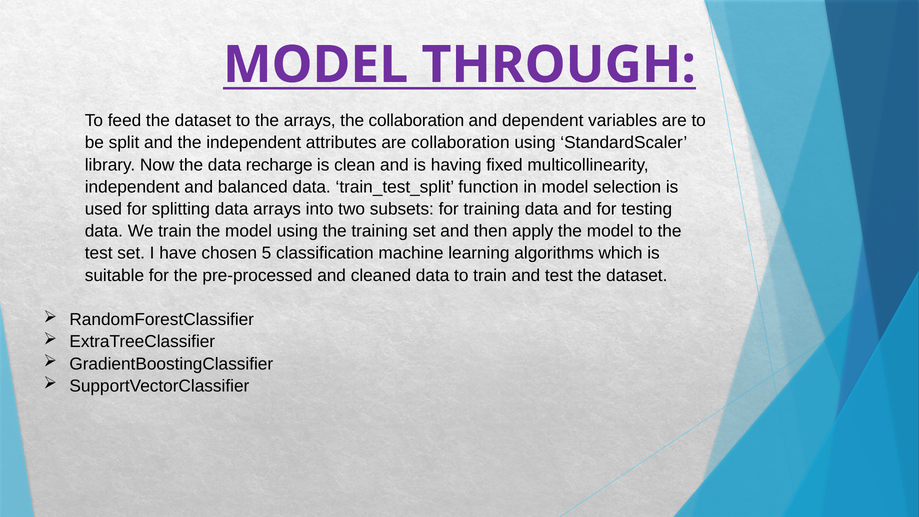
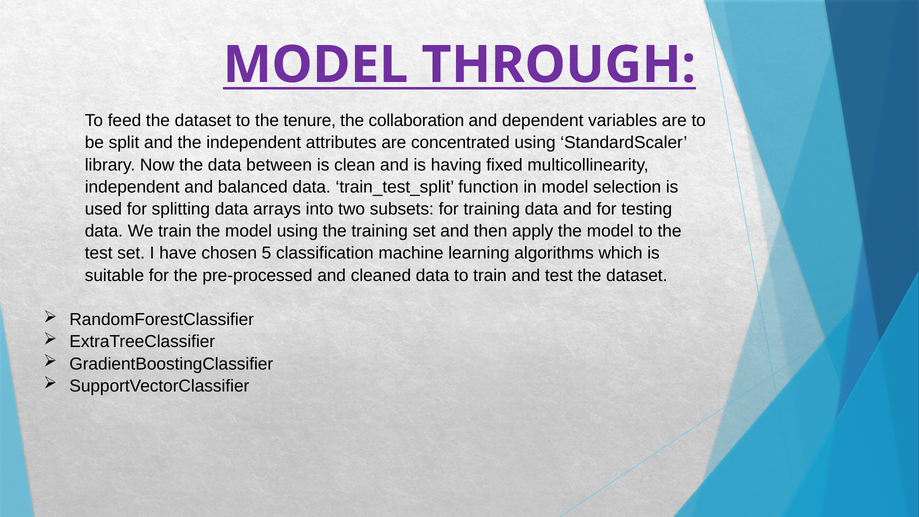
the arrays: arrays -> tenure (310, 121)
are collaboration: collaboration -> concentrated (460, 143)
recharge: recharge -> between (279, 165)
